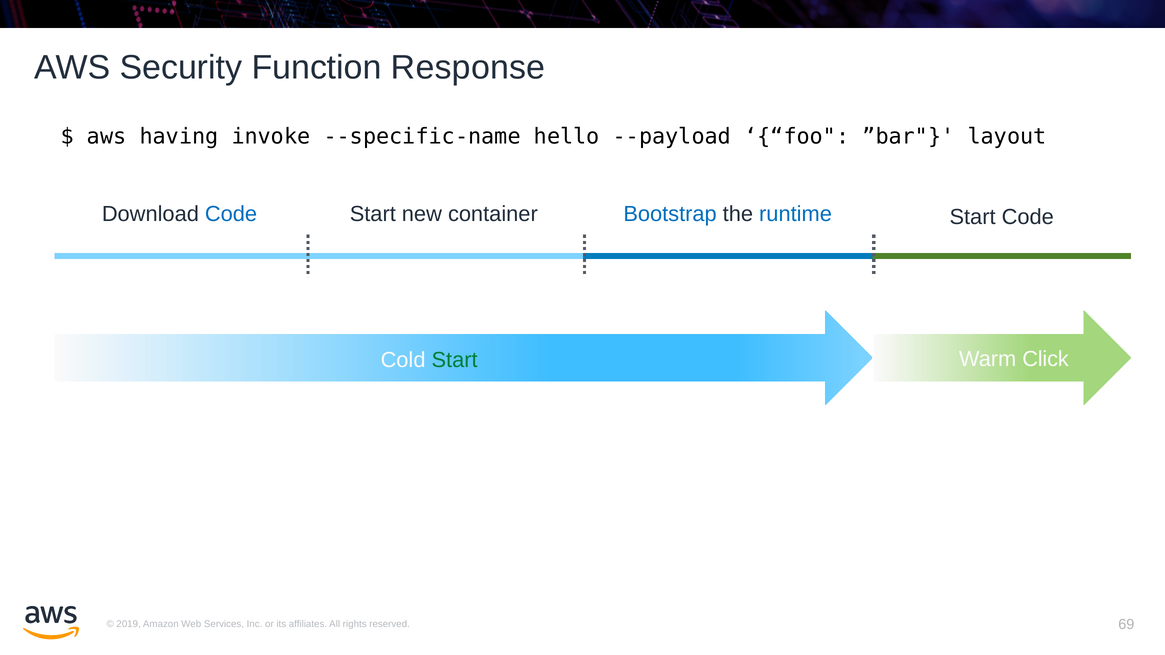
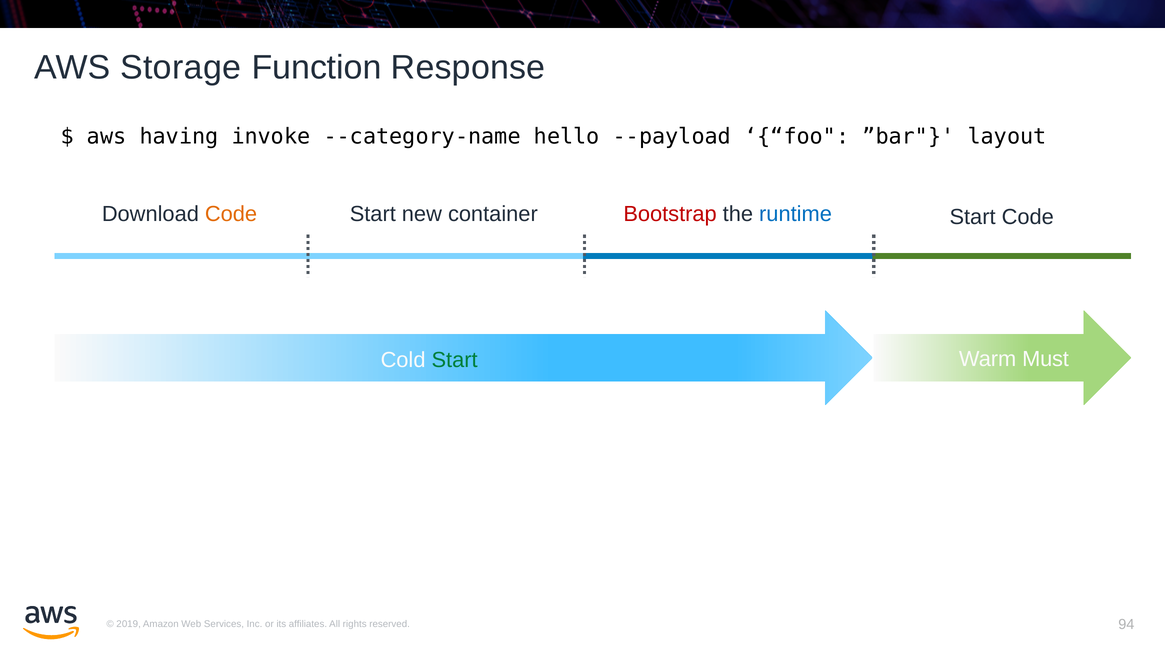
Security: Security -> Storage (181, 68)
--specific-name: --specific-name -> --category-name (422, 137)
Code colour: blue -> orange (231, 214)
Bootstrap colour: blue -> red (670, 214)
Click: Click -> Must (1046, 359)
69: 69 -> 94 (1126, 625)
